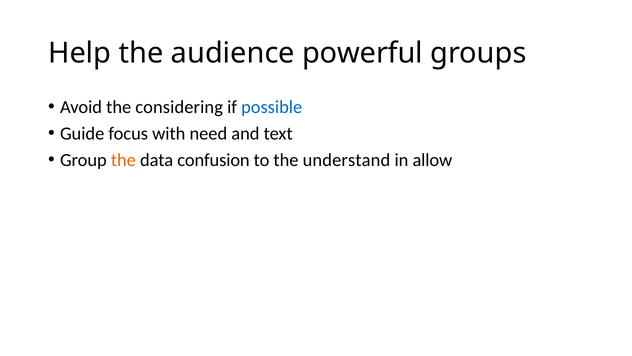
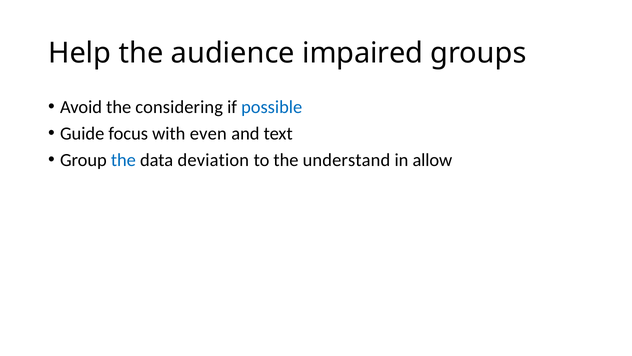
powerful: powerful -> impaired (363, 53)
need: need -> even (208, 133)
the colour: orange -> blue (123, 160)
confusion: confusion -> deviation (213, 160)
